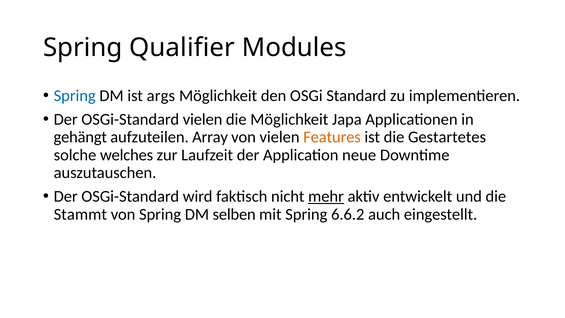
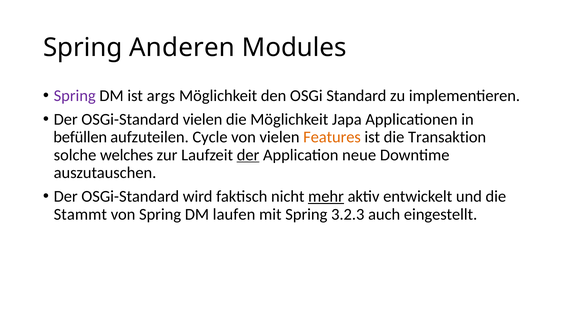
Qualifier: Qualifier -> Anderen (182, 47)
Spring colour: blue -> purple (75, 96)
gehängt: gehängt -> befüllen (80, 137)
Array: Array -> Cycle (210, 137)
Gestartetes: Gestartetes -> Transaktion (447, 137)
der underline: none -> present (248, 155)
selben: selben -> laufen (234, 214)
6.6.2: 6.6.2 -> 3.2.3 (348, 214)
